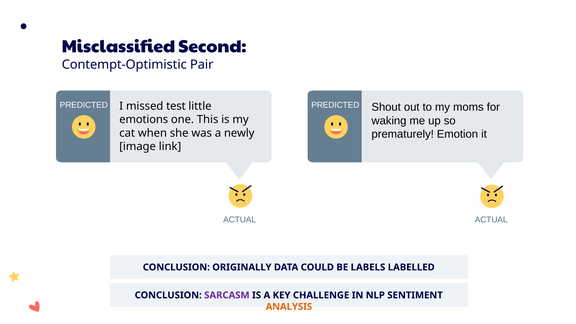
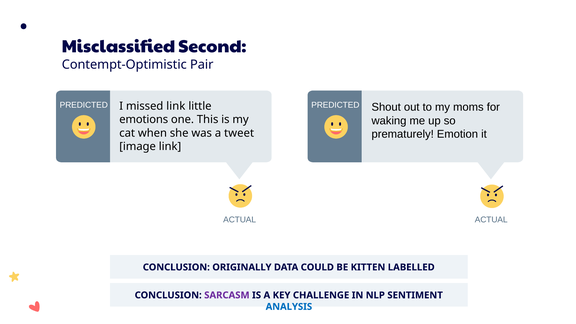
missed test: test -> link (176, 106)
newly: newly -> tweet (239, 133)
LABELS: LABELS -> KITTEN (368, 267)
ANALYSIS colour: orange -> blue (289, 307)
